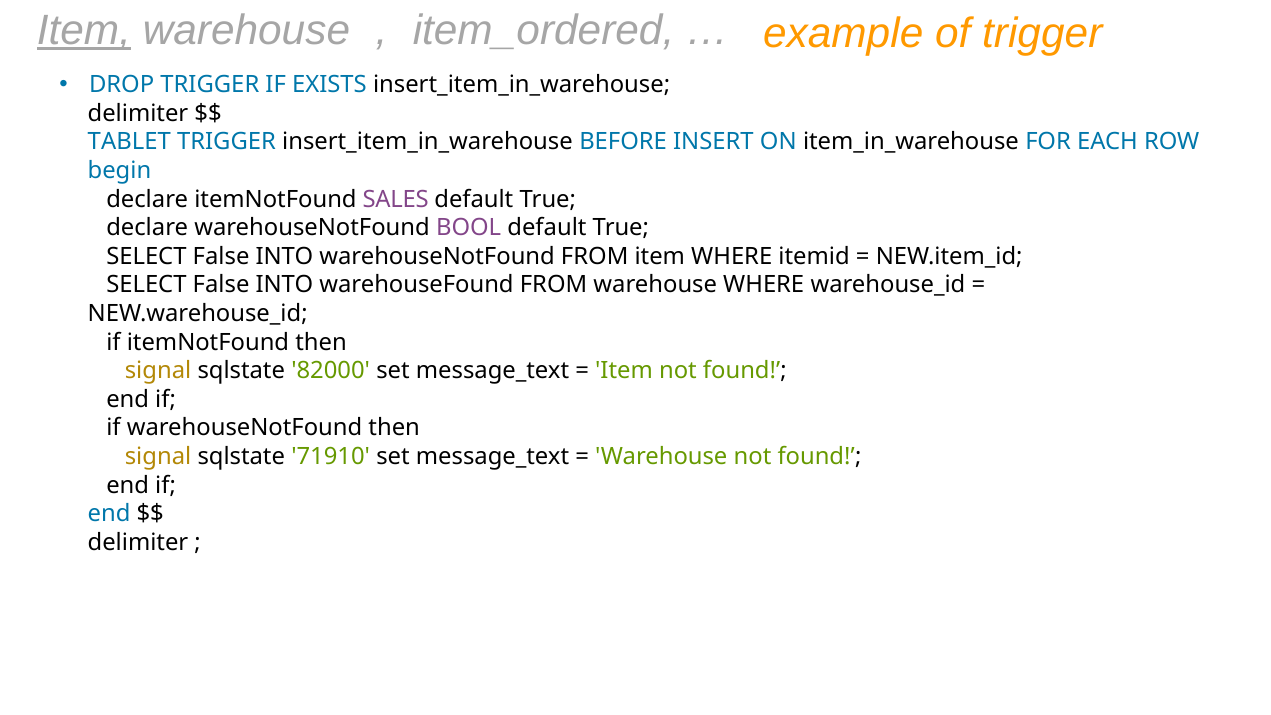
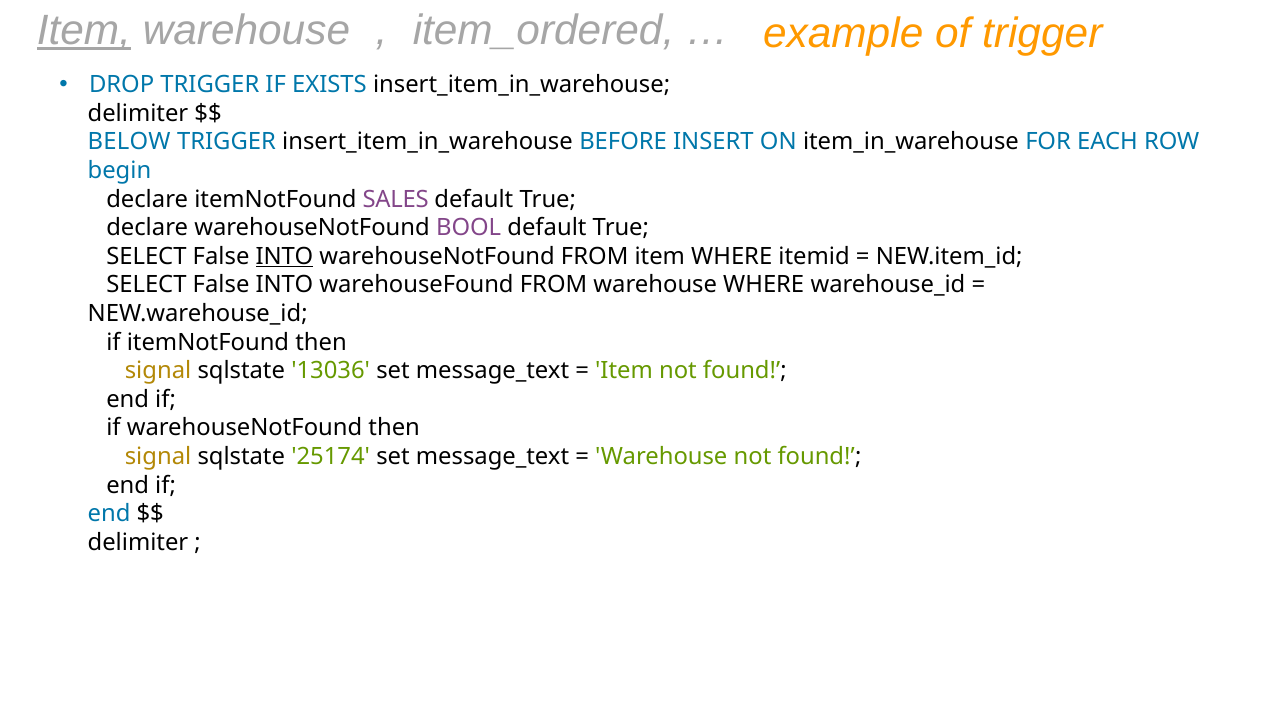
TABLET: TABLET -> BELOW (129, 142)
INTO underline: none -> present (284, 256)
82000: 82000 -> 13036 (331, 371)
71910: 71910 -> 25174 (331, 457)
